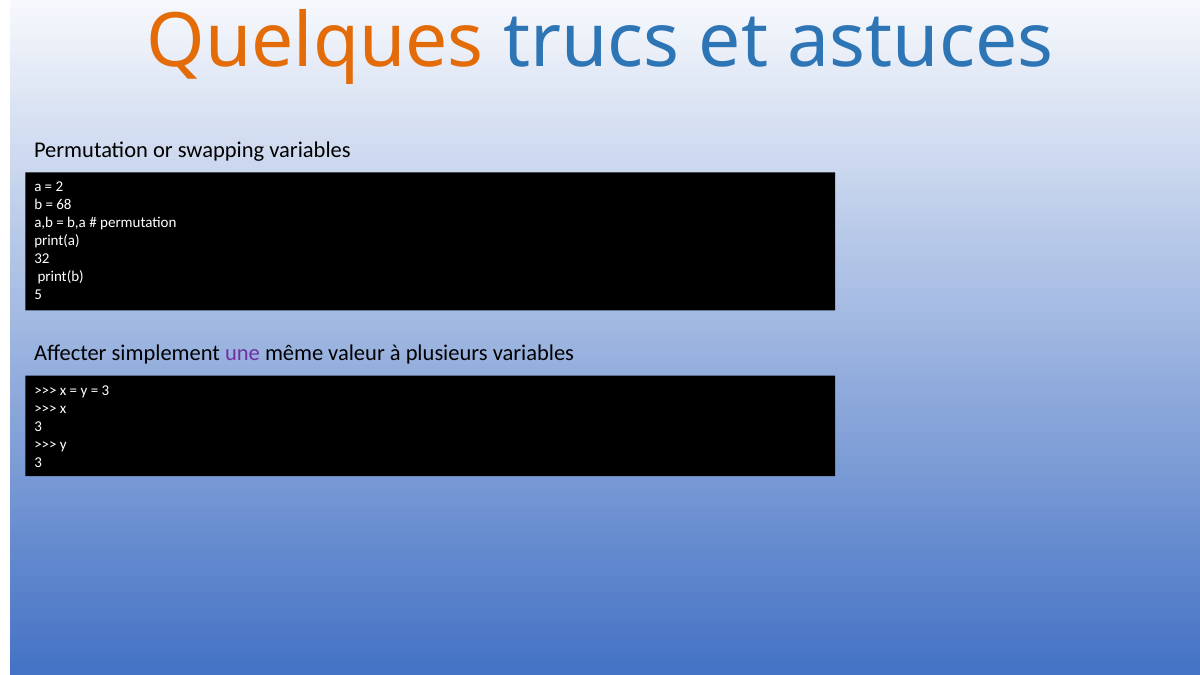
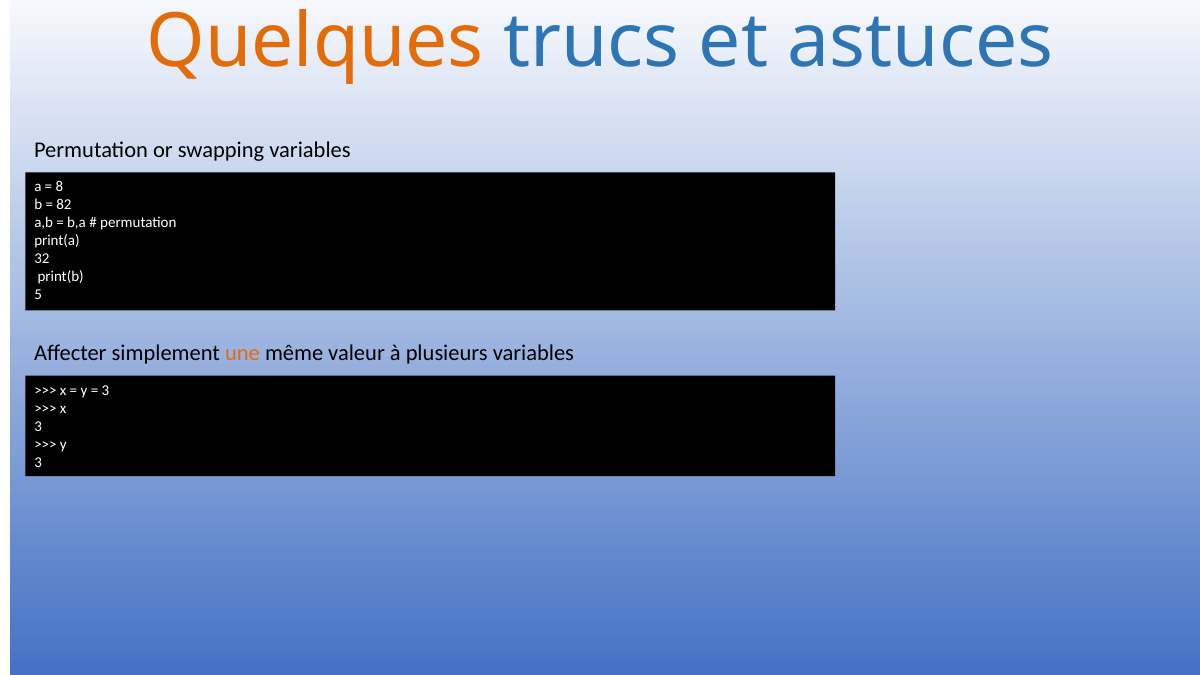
2: 2 -> 8 (59, 187)
68: 68 -> 82 (64, 205)
une colour: purple -> orange (242, 353)
